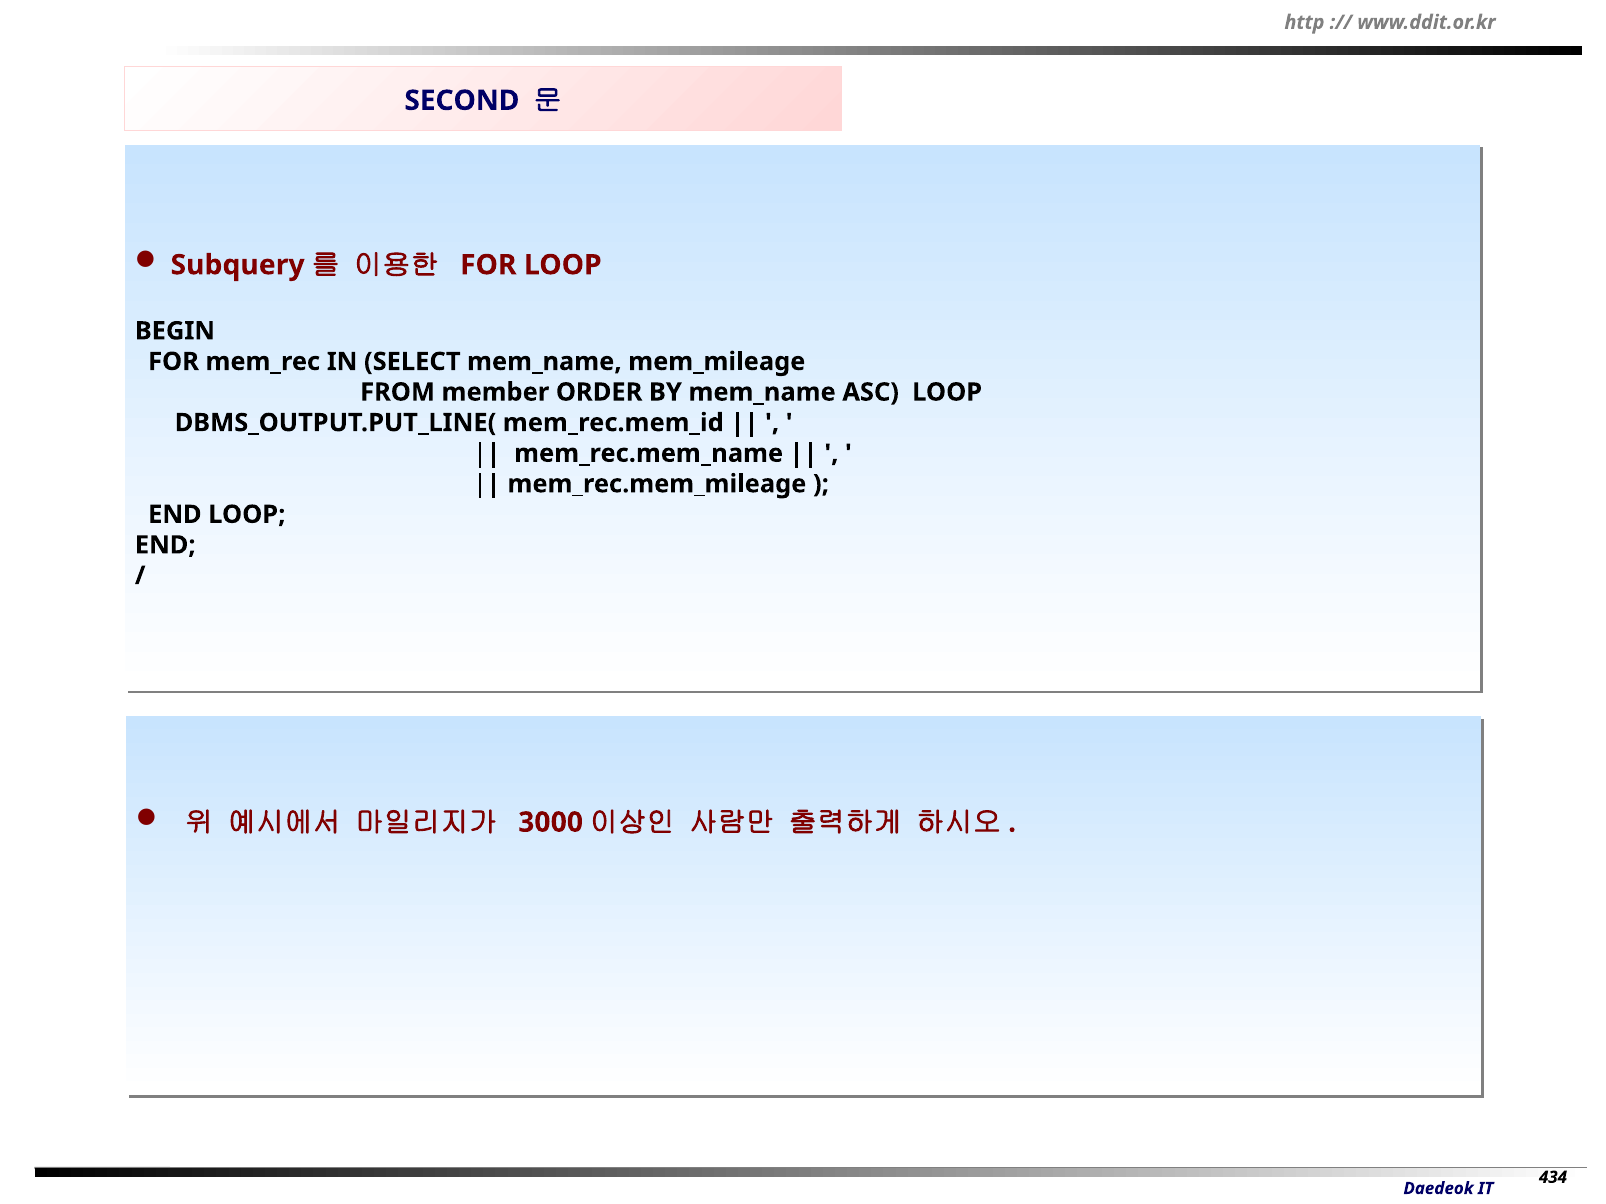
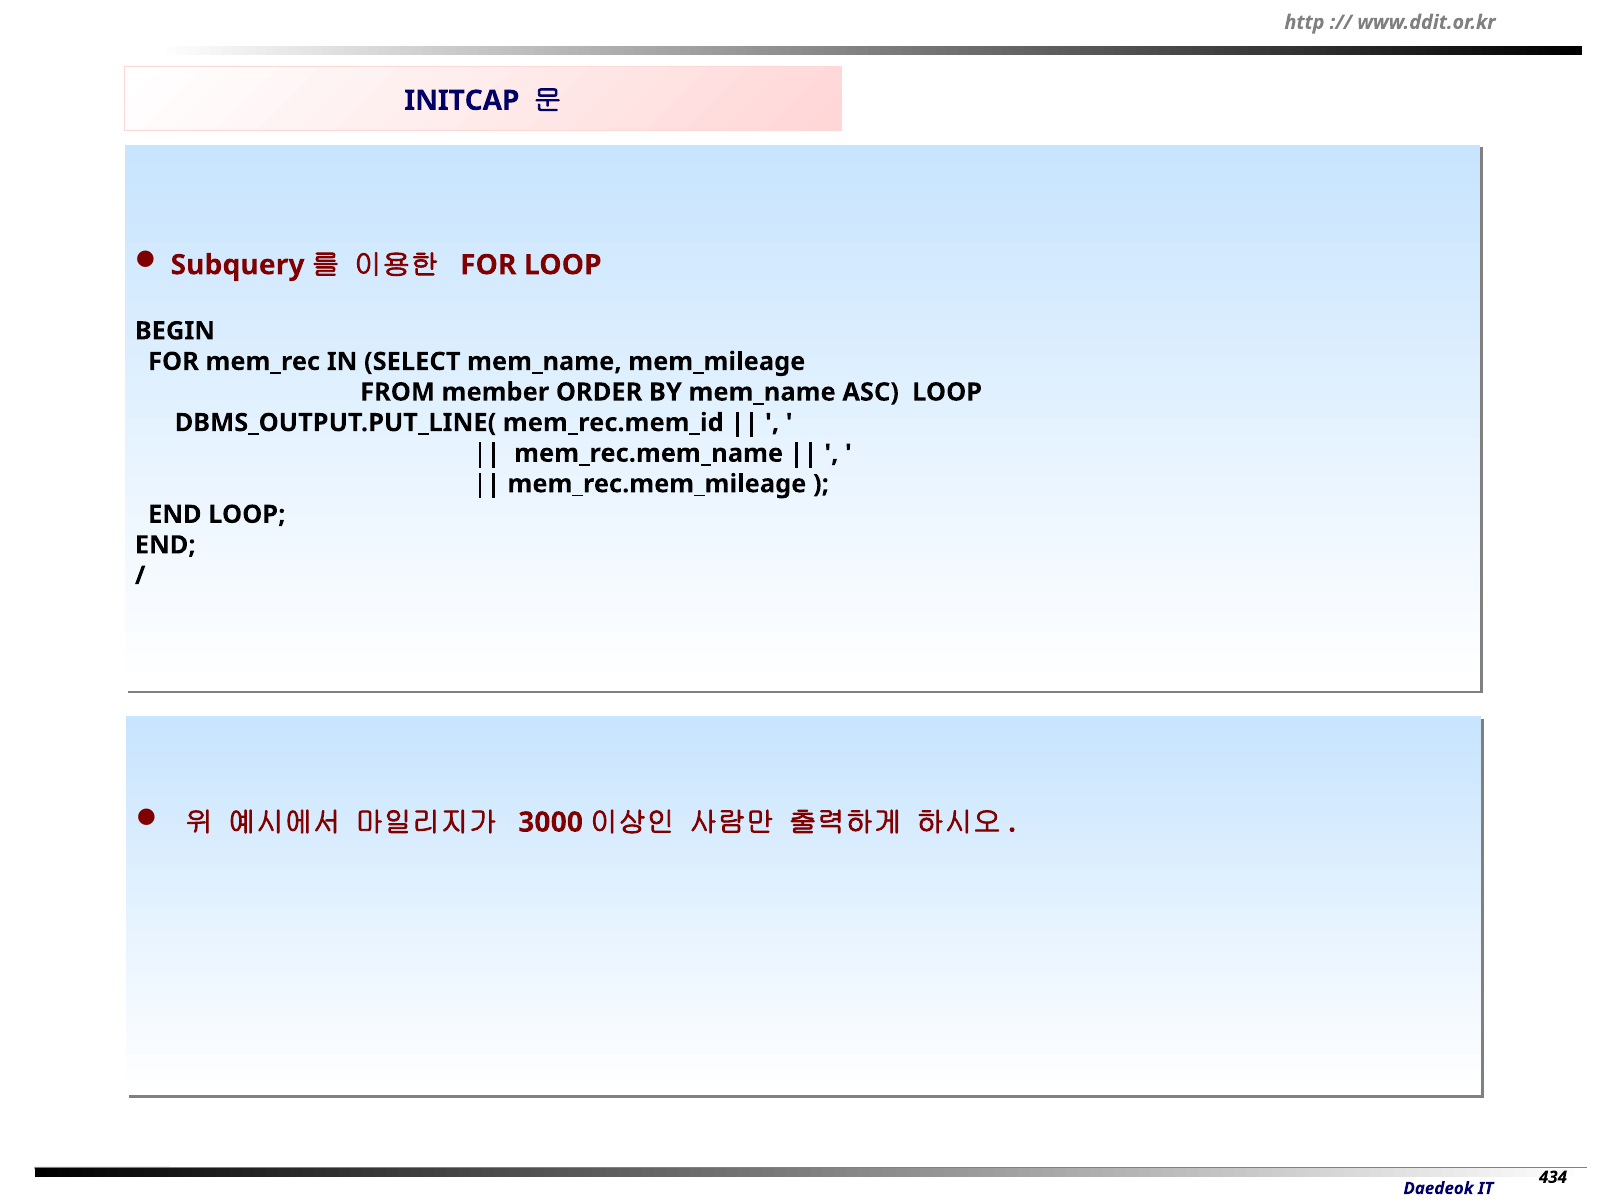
SECOND: SECOND -> INITCAP (462, 101)
